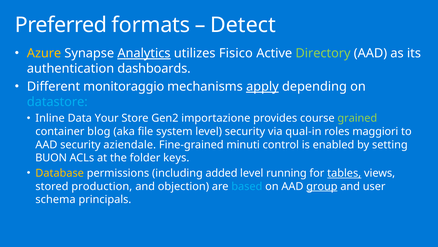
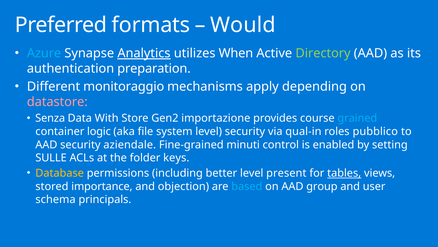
Detect: Detect -> Would (243, 25)
Azure colour: yellow -> light blue (44, 53)
Fisico: Fisico -> When (236, 53)
dashboards: dashboards -> preparation (154, 69)
apply underline: present -> none (262, 86)
datastore colour: light blue -> pink (57, 102)
Inline: Inline -> Senza (50, 118)
Your: Your -> With (107, 118)
grained colour: light green -> light blue (357, 118)
blog: blog -> logic (99, 131)
maggiori: maggiori -> pubblico (375, 131)
BUON: BUON -> SULLE (51, 157)
added: added -> better (221, 173)
running: running -> present (286, 173)
production: production -> importance (102, 186)
group underline: present -> none (322, 186)
